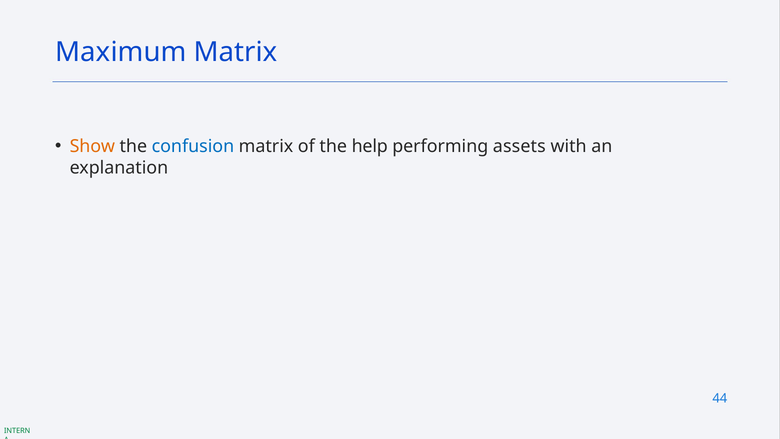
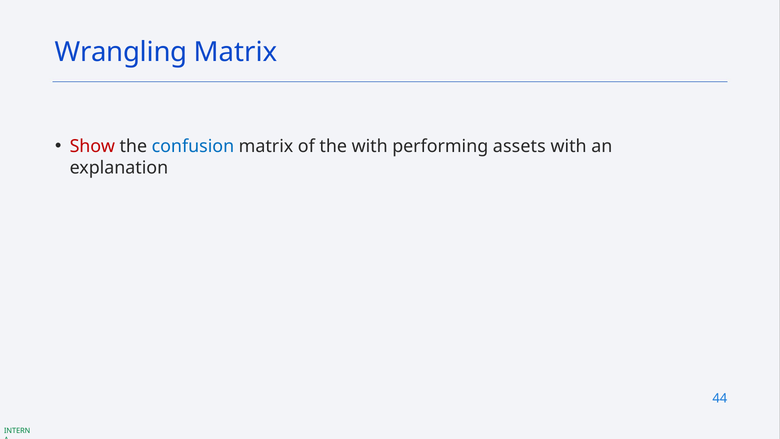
Maximum: Maximum -> Wrangling (121, 52)
Show colour: orange -> red (92, 146)
the help: help -> with (370, 146)
